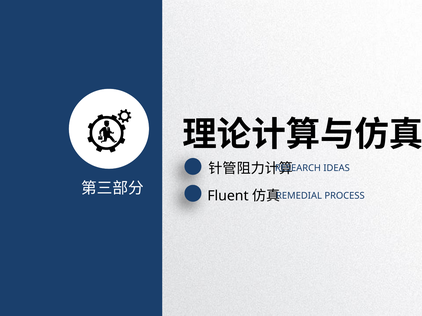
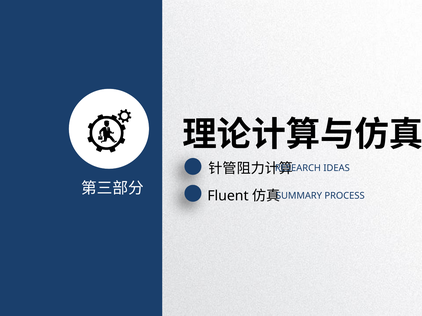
REMEDIAL: REMEDIAL -> SUMMARY (299, 196)
